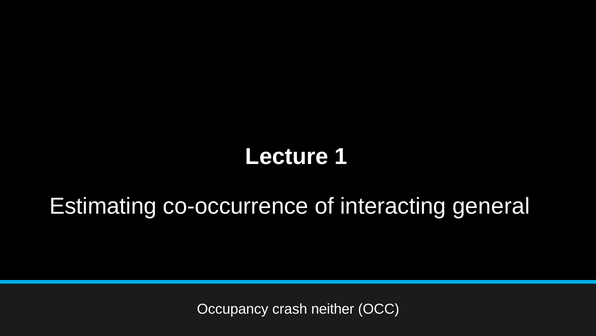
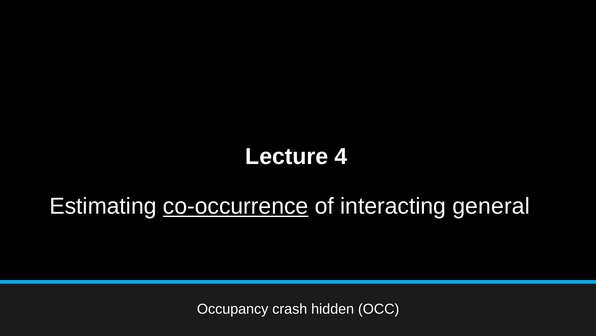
1: 1 -> 4 (341, 156)
co-occurrence underline: none -> present (236, 206)
neither: neither -> hidden (333, 309)
